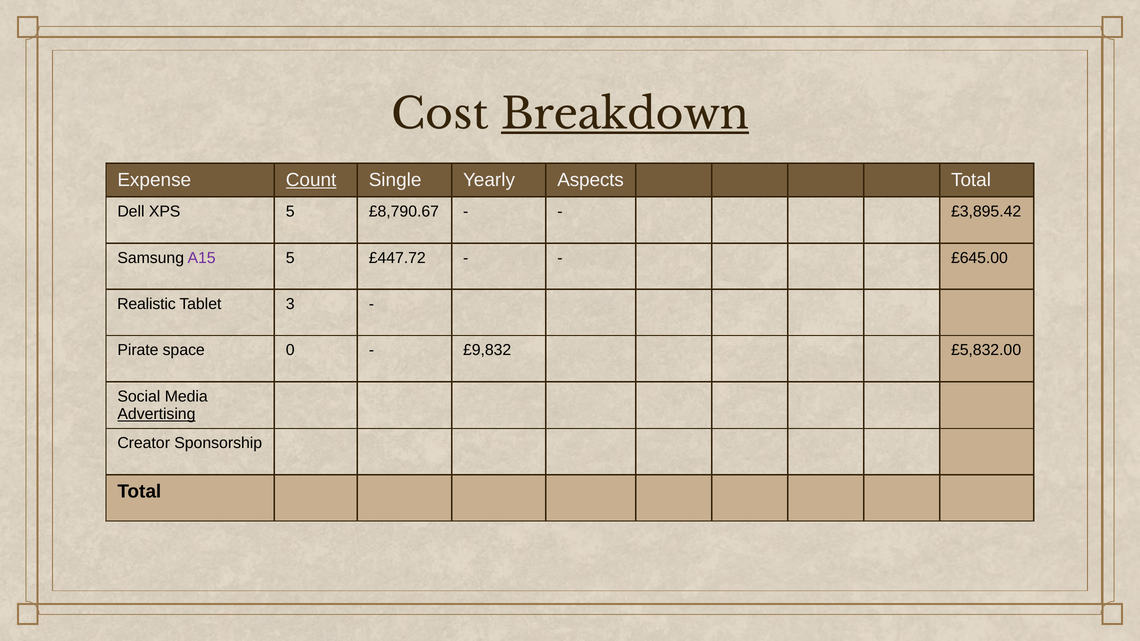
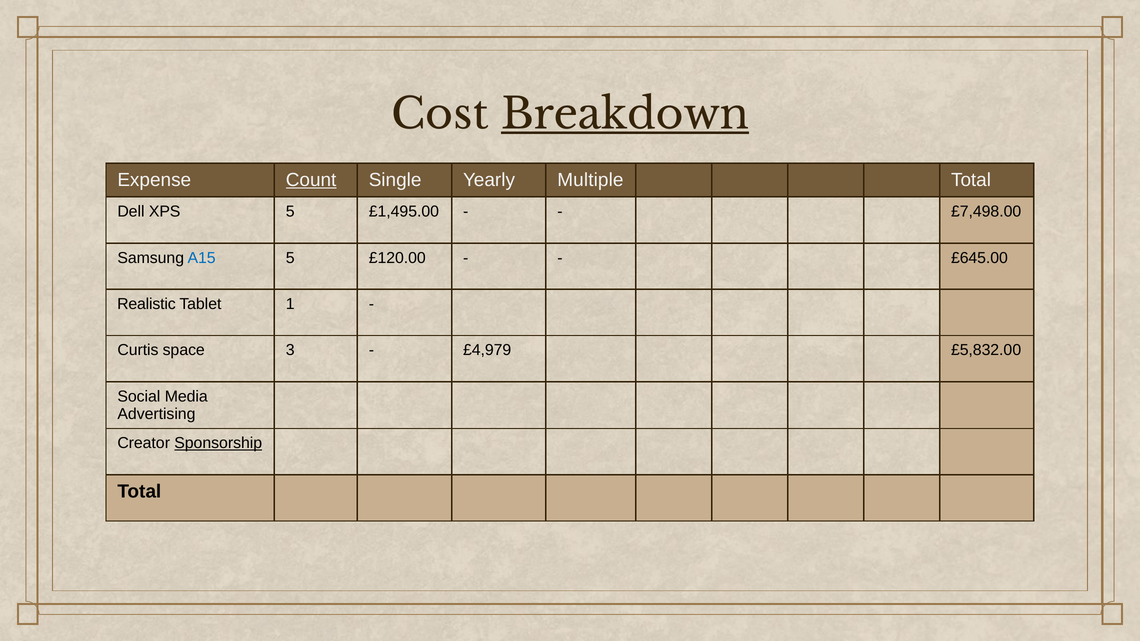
Aspects: Aspects -> Multiple (590, 180)
£8,790.67: £8,790.67 -> £1,495.00 (404, 212)
£3,895.42: £3,895.42 -> £7,498.00 (986, 212)
A15 colour: purple -> blue (202, 258)
£447.72: £447.72 -> £120.00 (397, 258)
3: 3 -> 1 (290, 304)
Pirate: Pirate -> Curtis (138, 350)
0: 0 -> 3 (290, 350)
£9,832: £9,832 -> £4,979 (487, 350)
Advertising underline: present -> none (156, 414)
Sponsorship underline: none -> present (218, 443)
